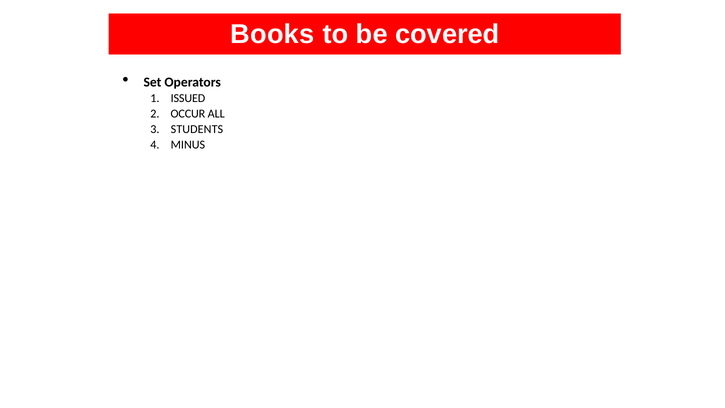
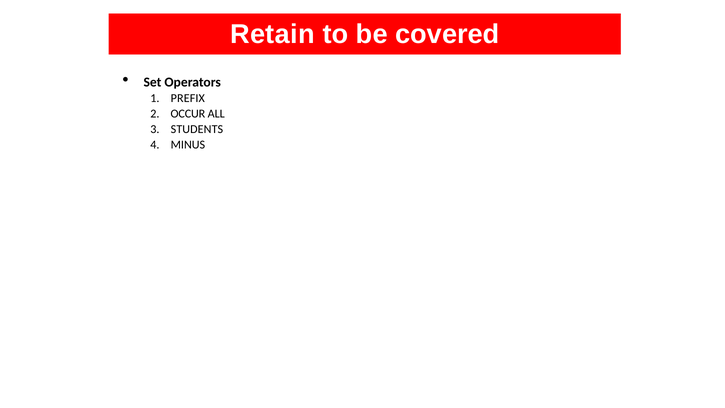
Books: Books -> Retain (272, 34)
ISSUED: ISSUED -> PREFIX (188, 98)
